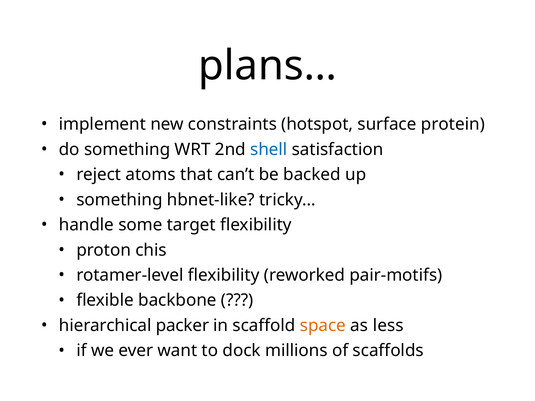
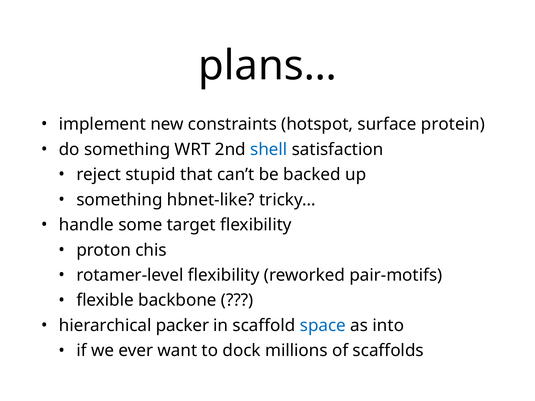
atoms: atoms -> stupid (151, 175)
space colour: orange -> blue (323, 326)
less: less -> into (388, 326)
